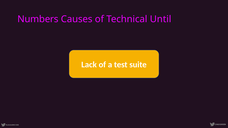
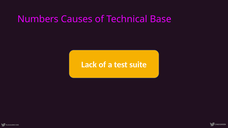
Until: Until -> Base (161, 19)
